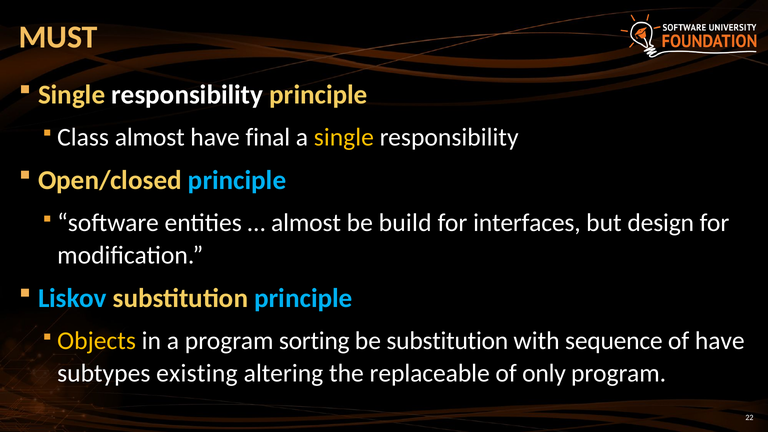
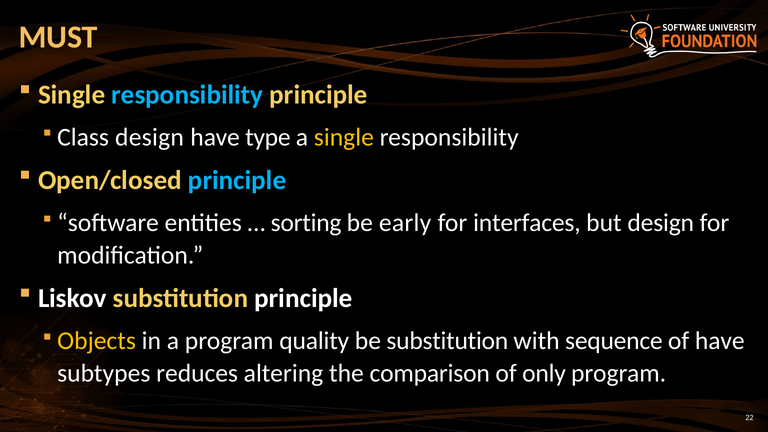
responsibility colour: white -> light blue (187, 95)
Class almost: almost -> design (150, 137)
final: final -> type (268, 137)
almost: almost -> sorting (306, 223)
build: build -> early (405, 223)
Liskov colour: light blue -> white (72, 298)
principle colour: light blue -> white (303, 298)
sorting: sorting -> quality (314, 341)
existing: existing -> reduces (197, 373)
replaceable: replaceable -> comparison (430, 373)
